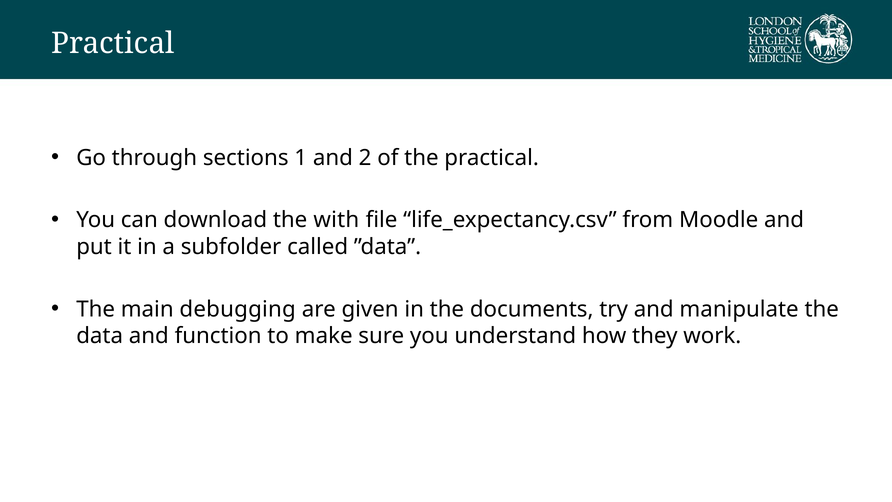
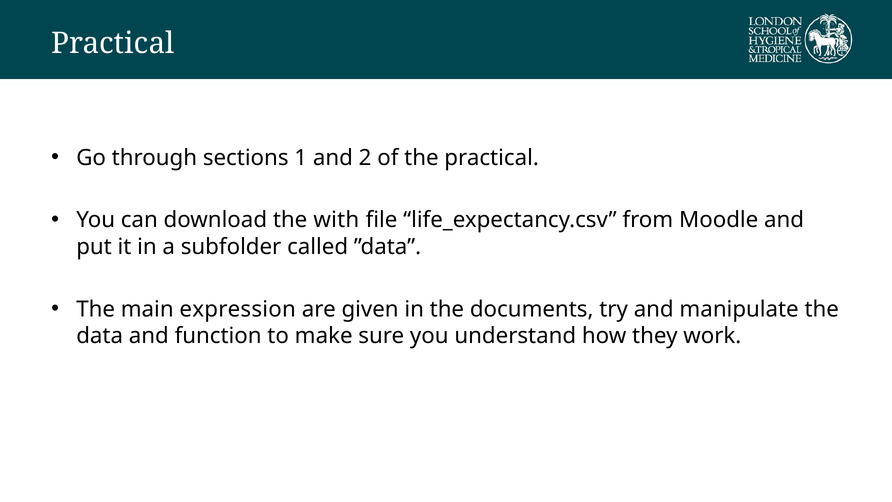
debugging: debugging -> expression (238, 309)
